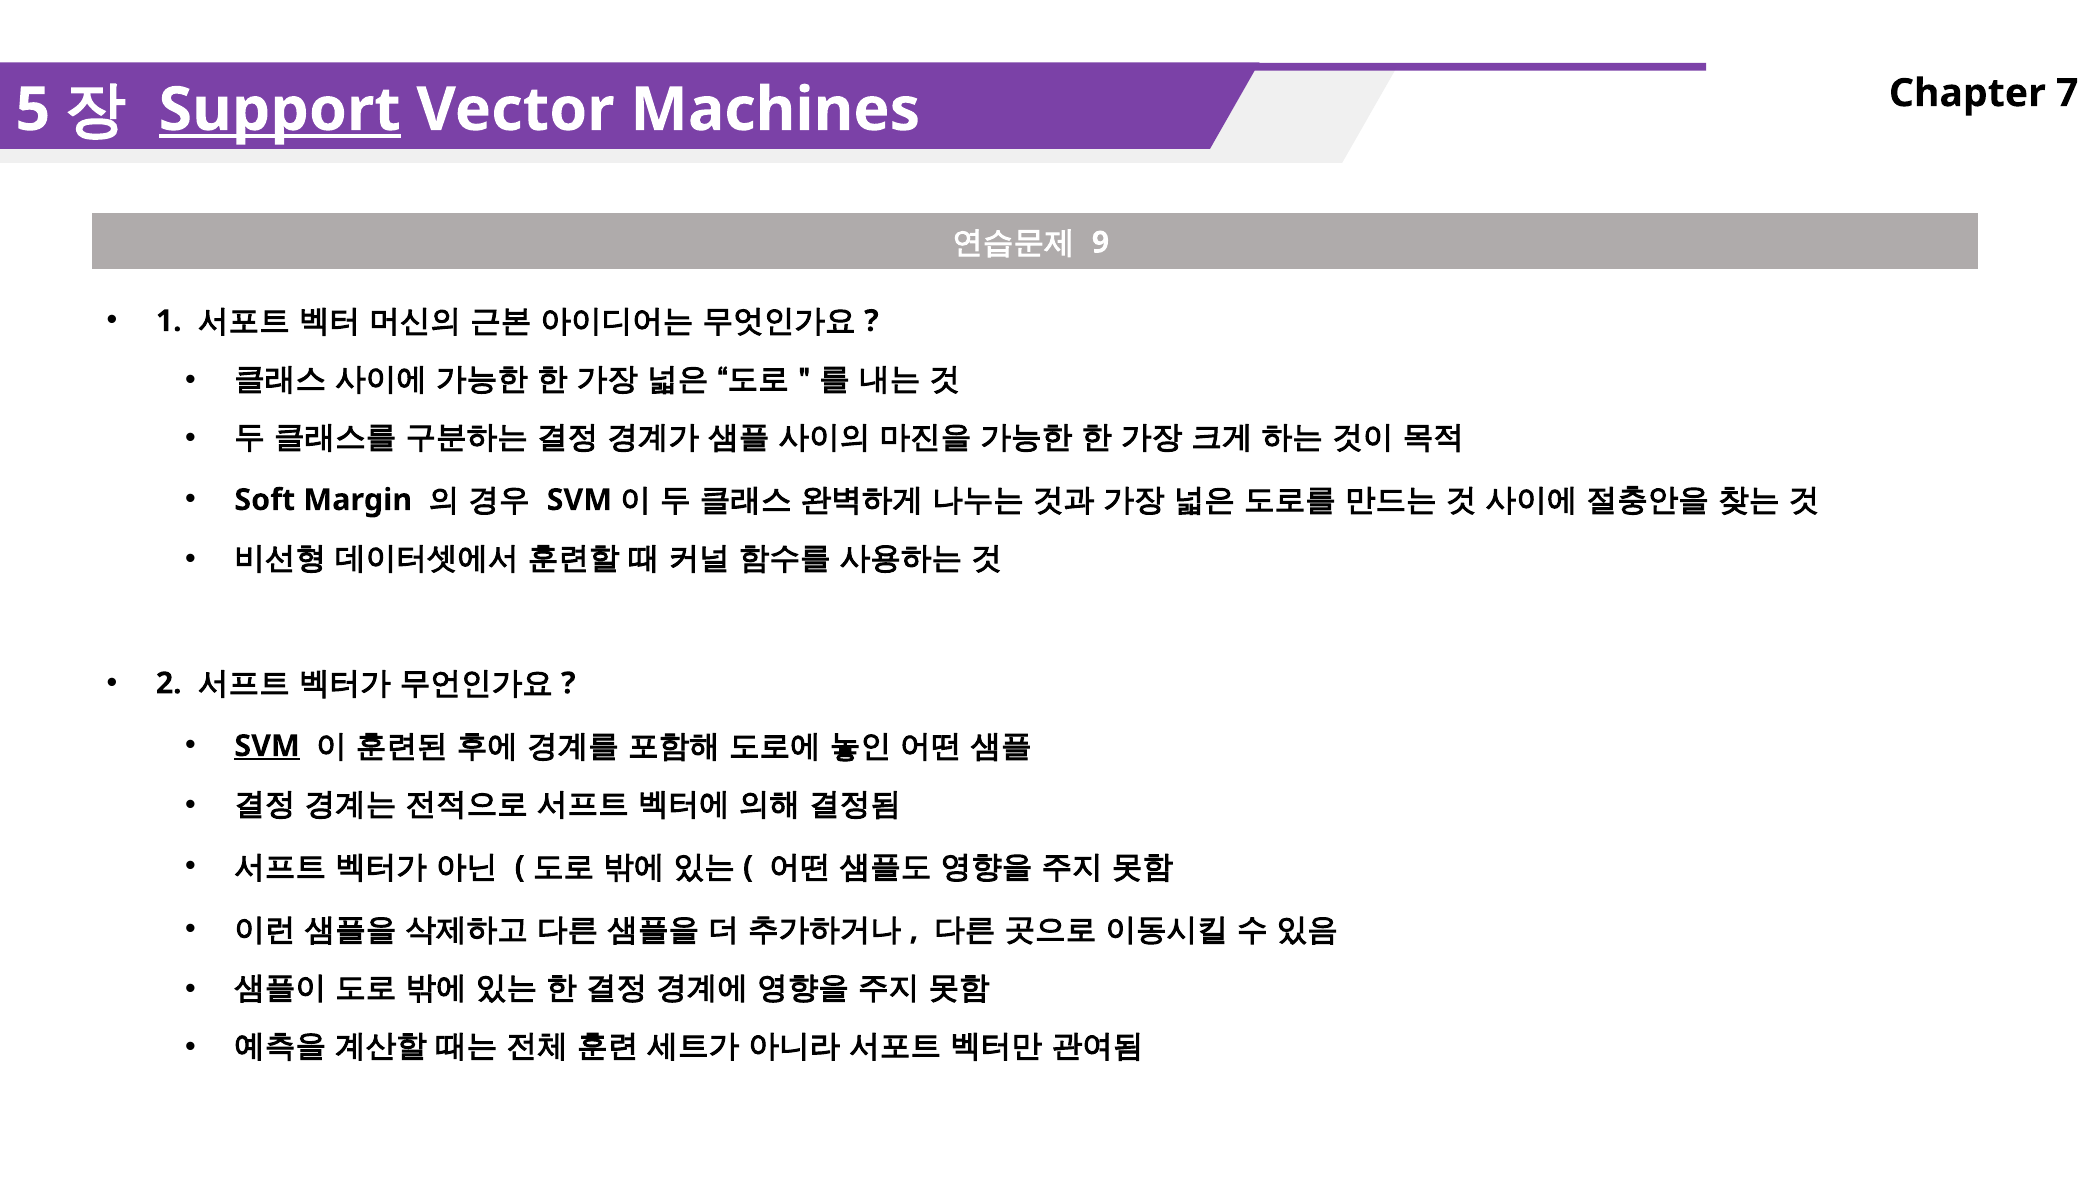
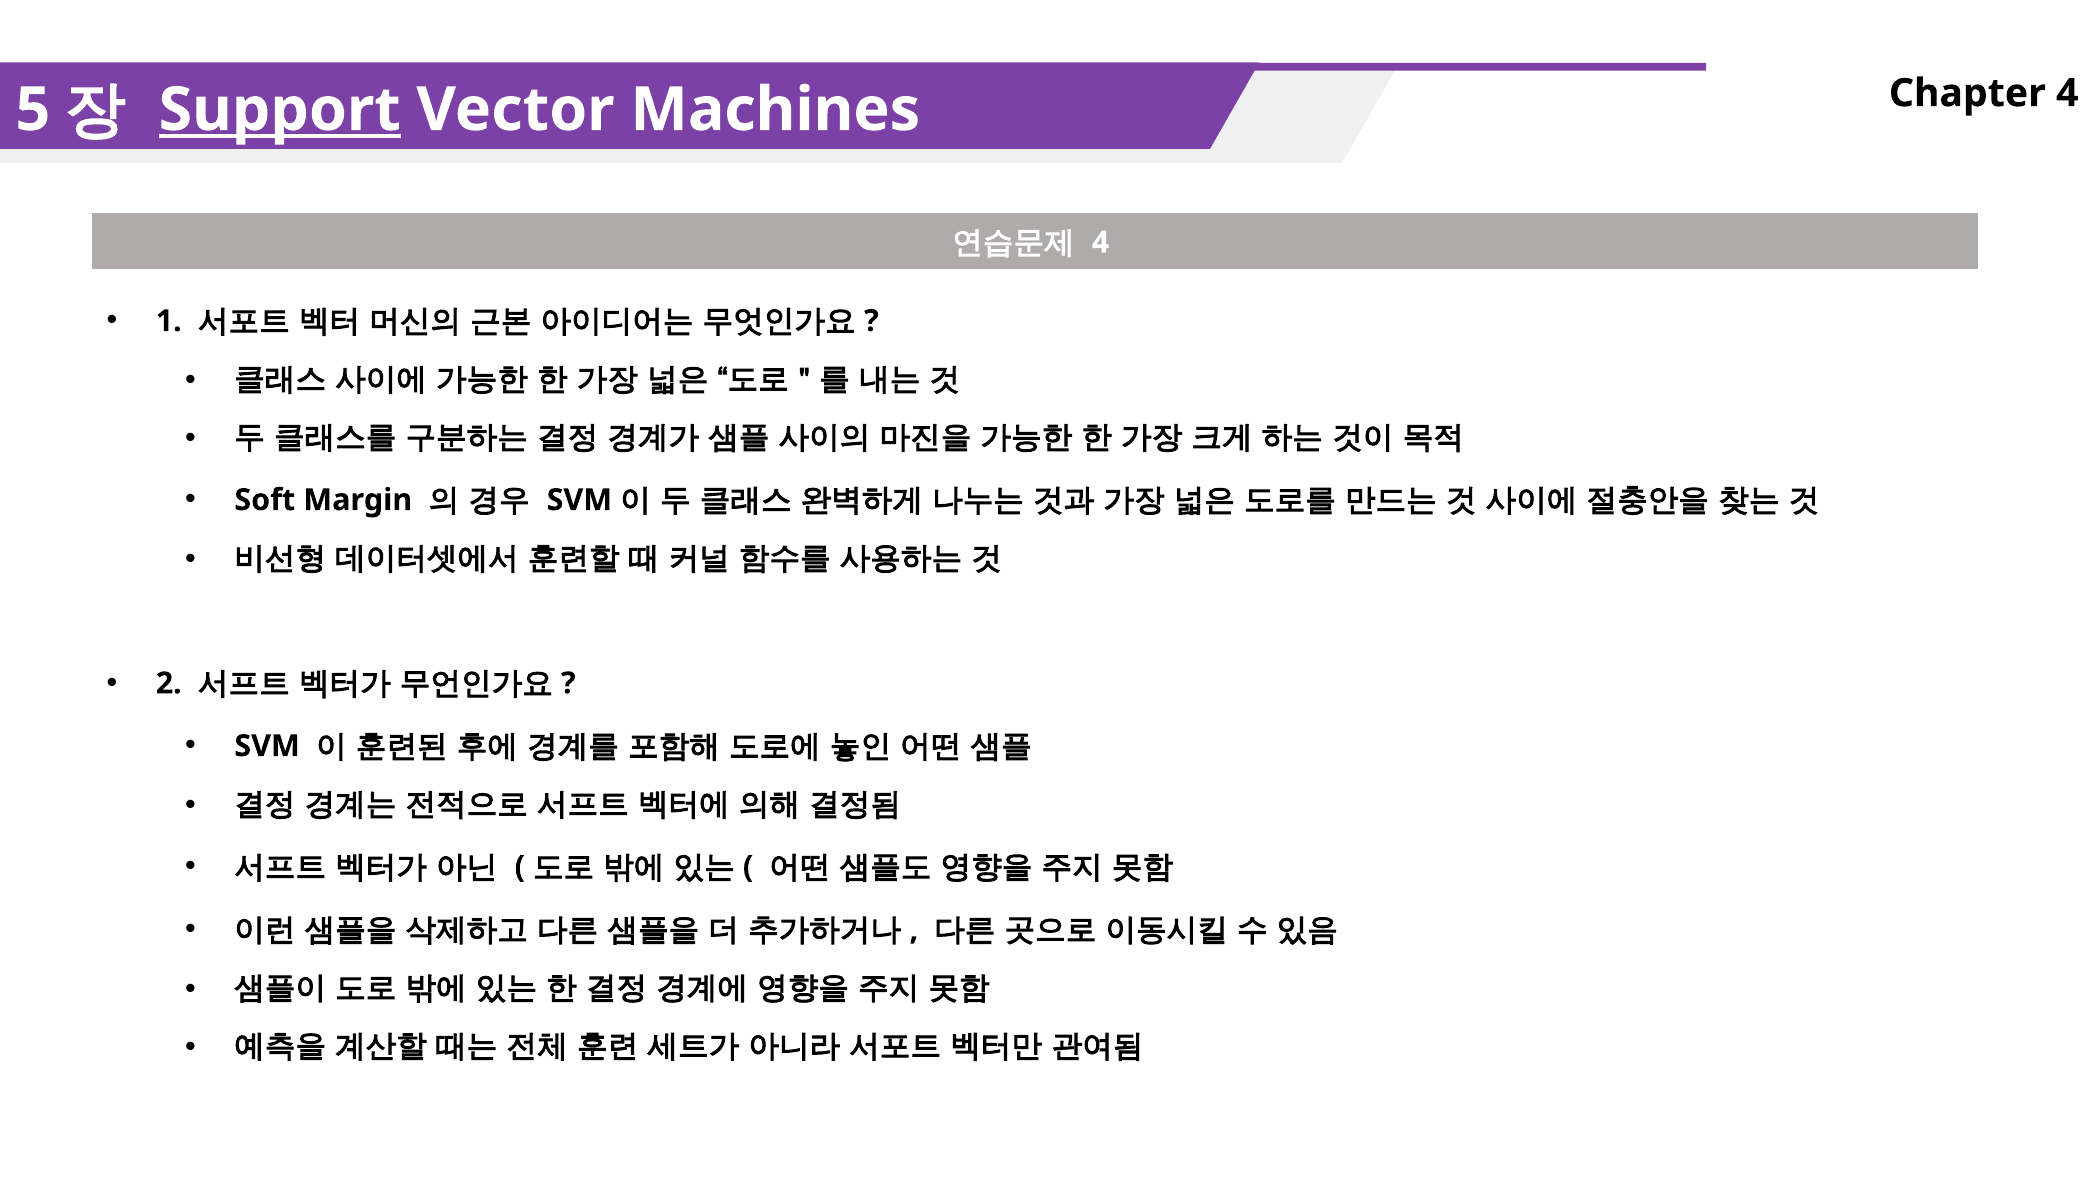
Chapter 7: 7 -> 4 (2067, 93)
9: 9 -> 4 (1100, 242)
SVM underline: present -> none (267, 746)
